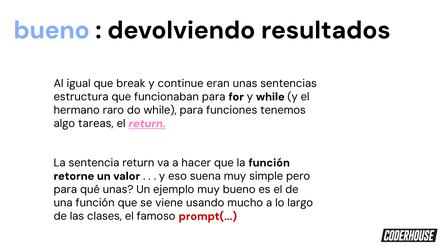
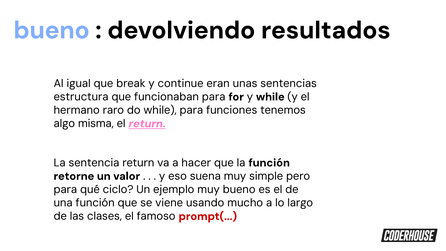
tareas: tareas -> misma (96, 124)
qué unas: unas -> ciclo (118, 189)
